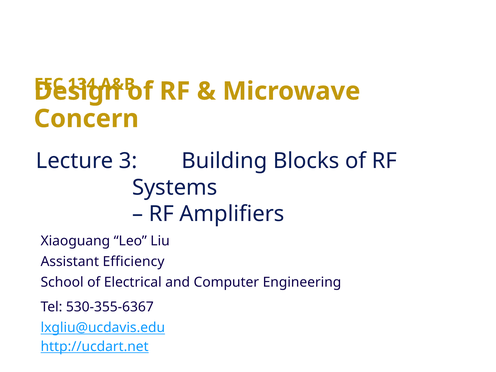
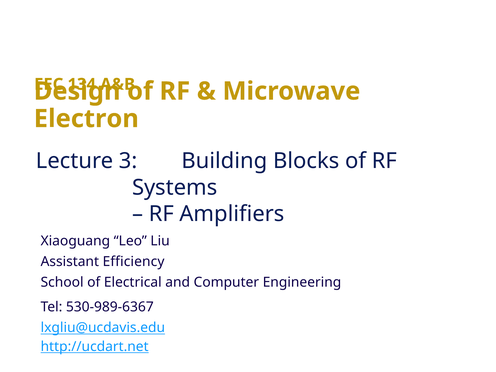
Concern: Concern -> Electron (86, 119)
530-355-6367: 530-355-6367 -> 530-989-6367 (110, 307)
